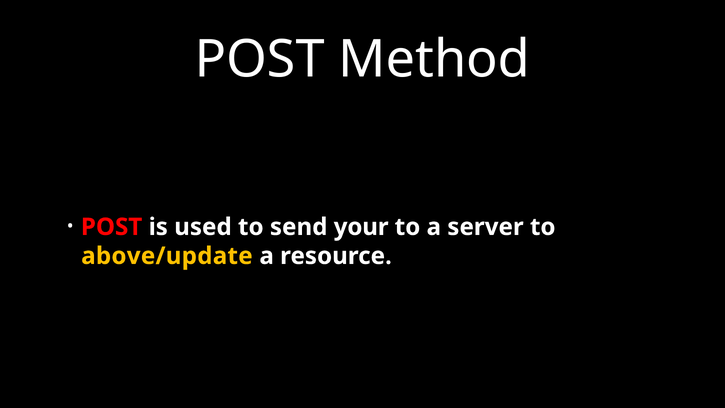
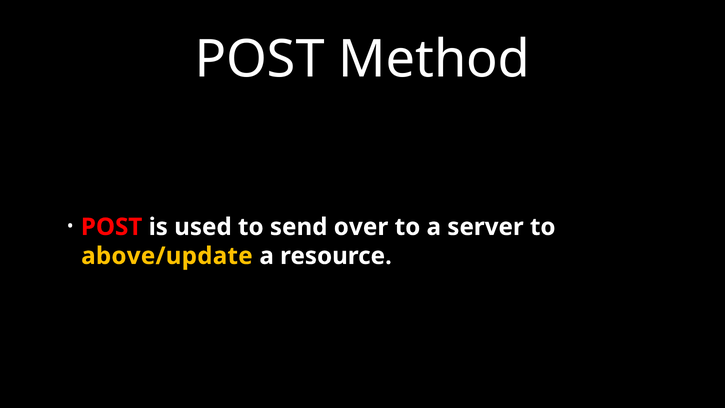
your: your -> over (361, 227)
